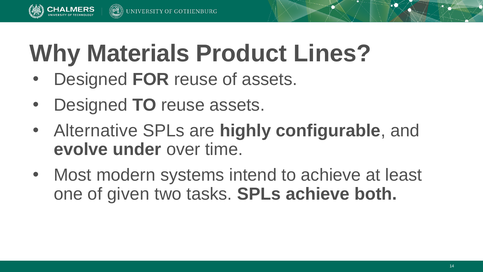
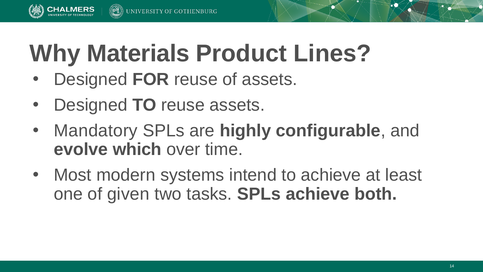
Alternative: Alternative -> Mandatory (96, 131)
under: under -> which (137, 149)
